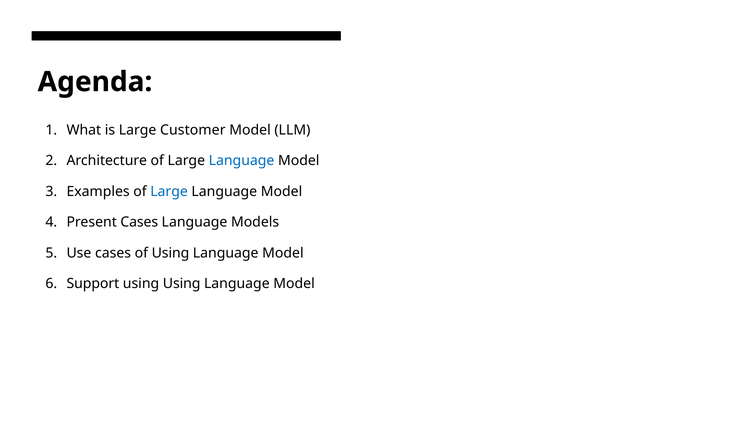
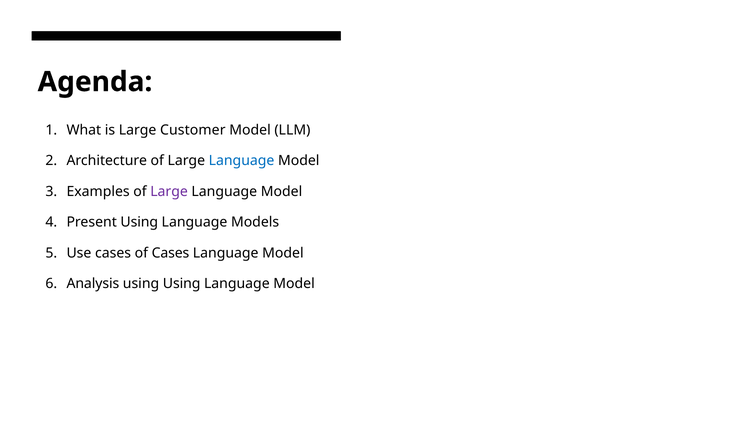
Large colour: blue -> purple (169, 191)
Present Cases: Cases -> Using (139, 222)
of Using: Using -> Cases (171, 253)
Support: Support -> Analysis (93, 284)
